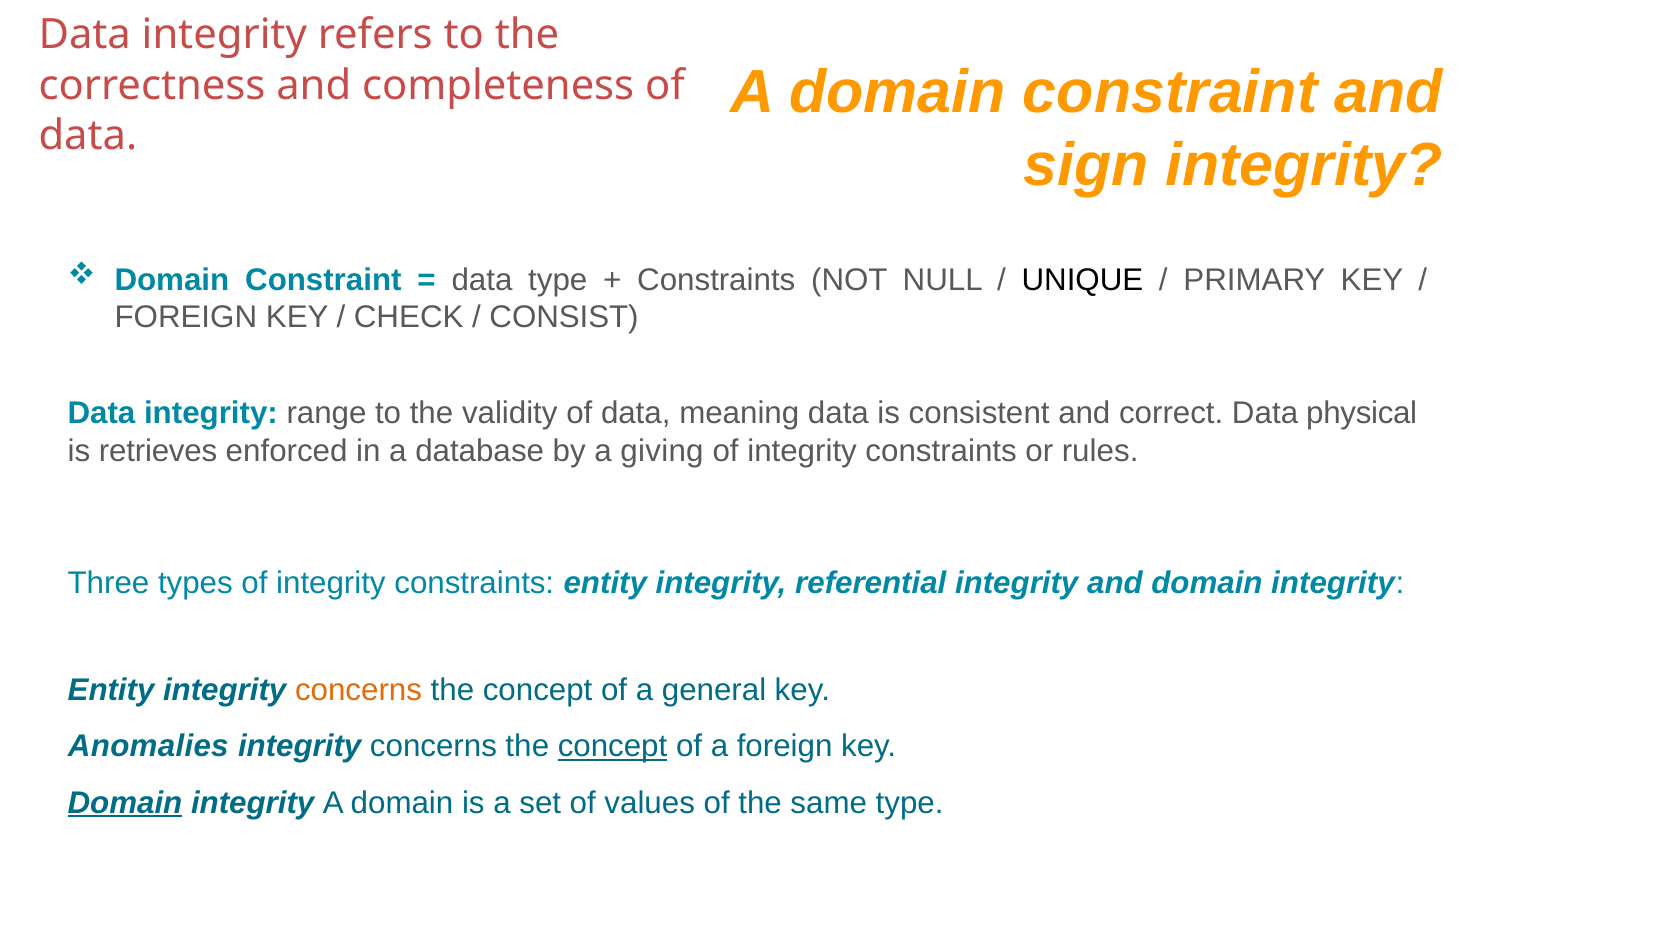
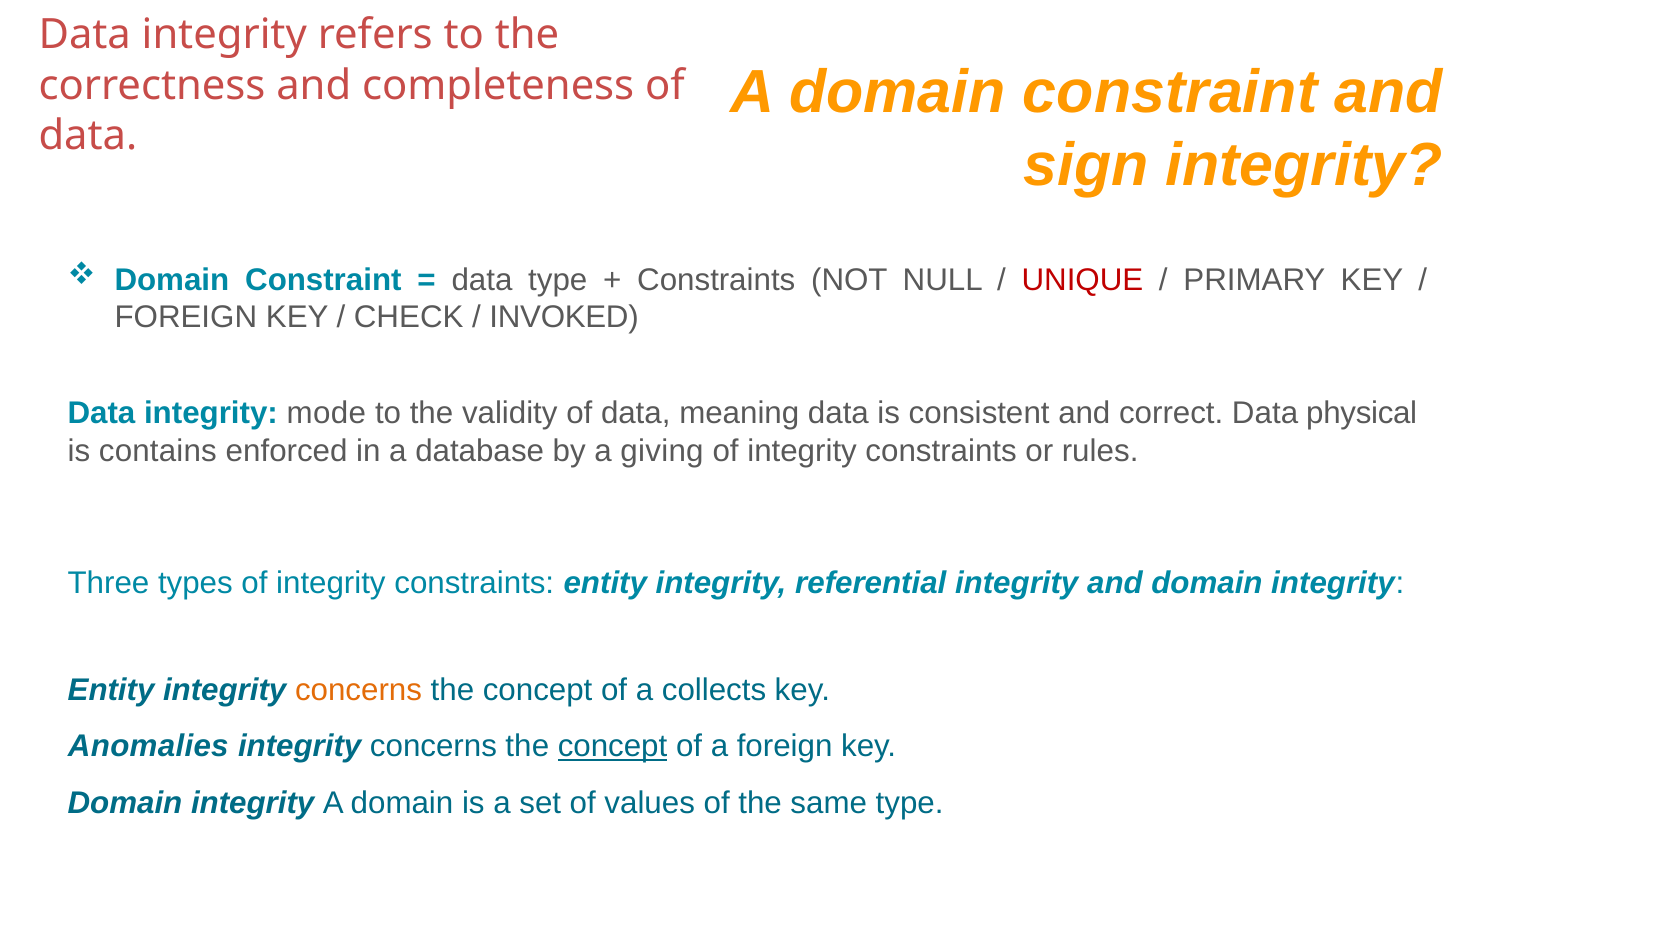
UNIQUE colour: black -> red (1082, 280)
CONSIST: CONSIST -> INVOKED (564, 317)
range: range -> mode (326, 413)
retrieves: retrieves -> contains (158, 451)
general: general -> collects (714, 690)
Domain underline: present -> none (125, 803)
